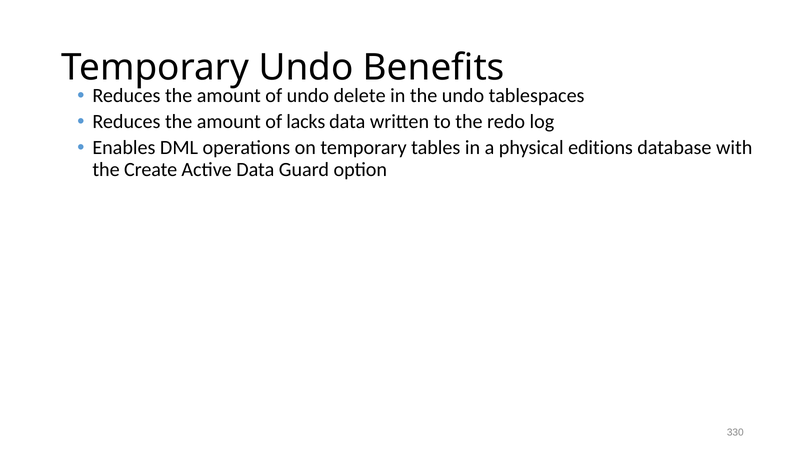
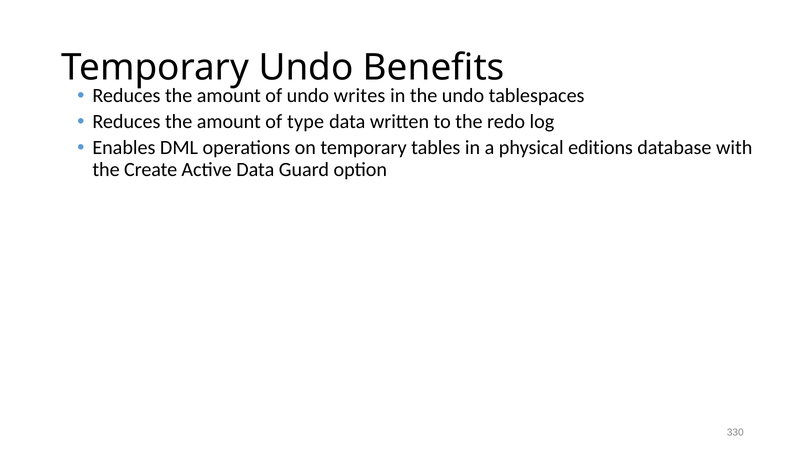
delete: delete -> writes (360, 96)
lacks: lacks -> type (306, 122)
